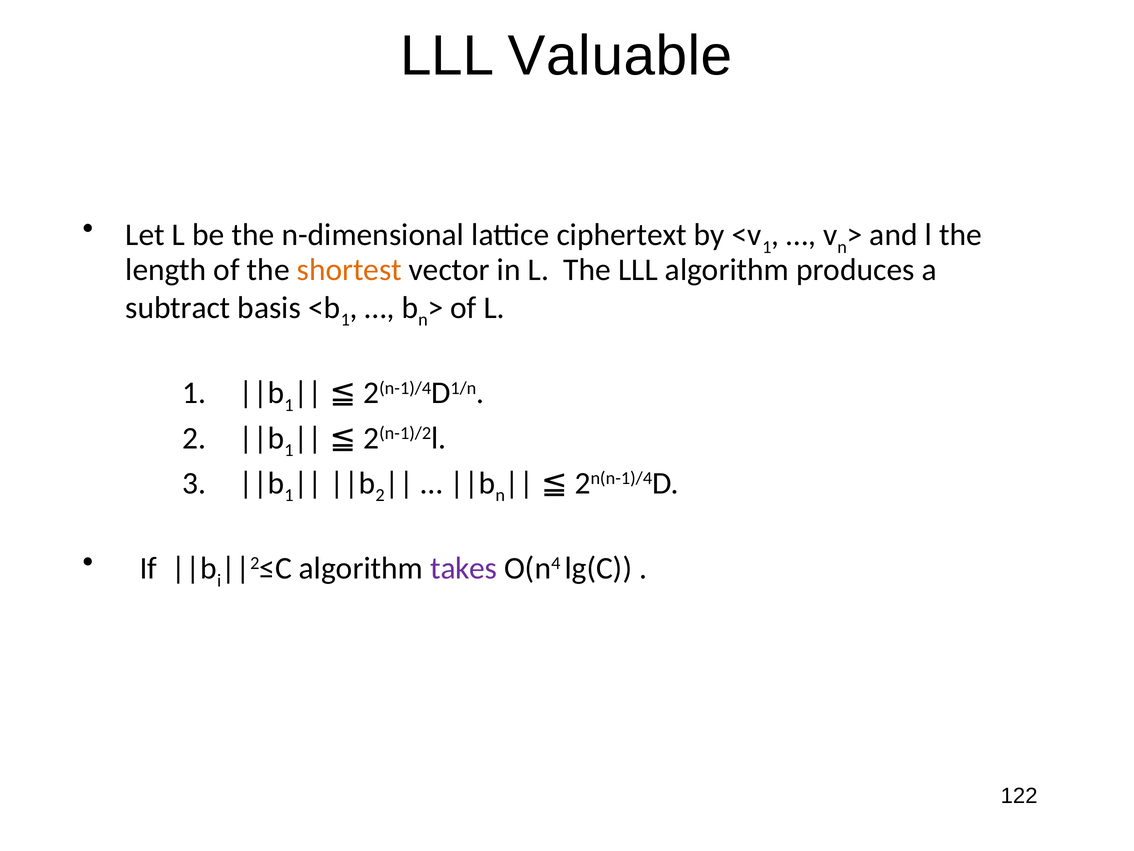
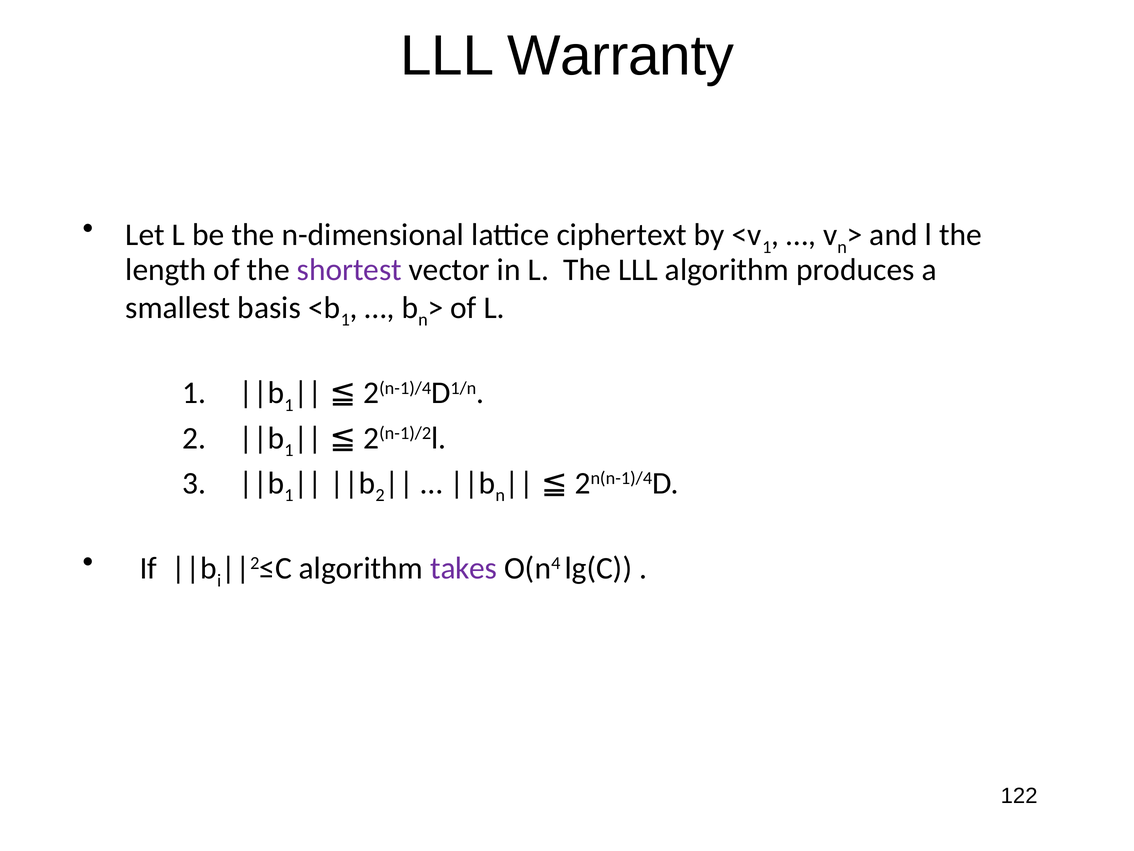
Valuable: Valuable -> Warranty (621, 56)
shortest colour: orange -> purple (349, 270)
subtract: subtract -> smallest (178, 308)
